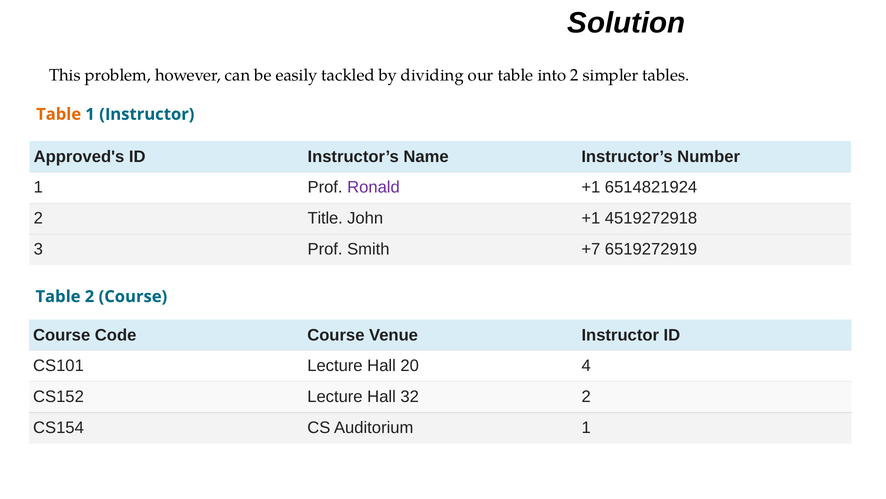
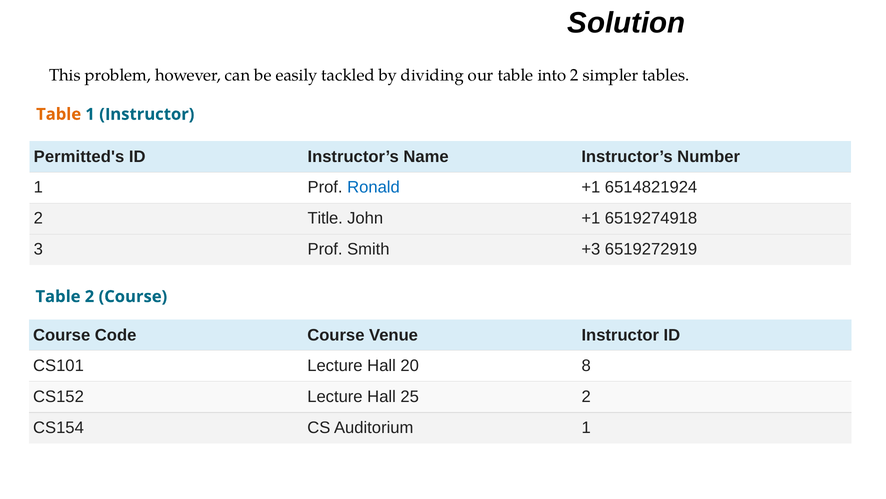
Approved's: Approved's -> Permitted's (79, 157)
Ronald colour: purple -> blue (373, 187)
4519272918: 4519272918 -> 6519274918 (651, 218)
+7: +7 -> +3 (591, 249)
4: 4 -> 8 (586, 365)
32: 32 -> 25 (410, 396)
